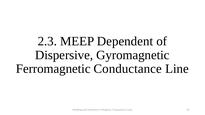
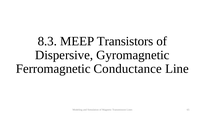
2.3: 2.3 -> 8.3 (47, 41)
Dependent: Dependent -> Transistors (125, 41)
